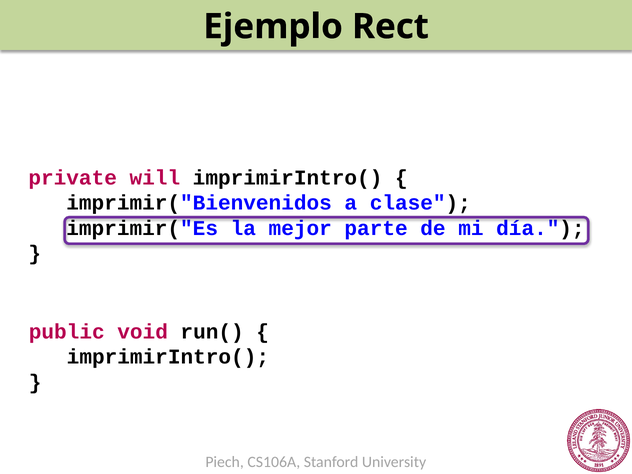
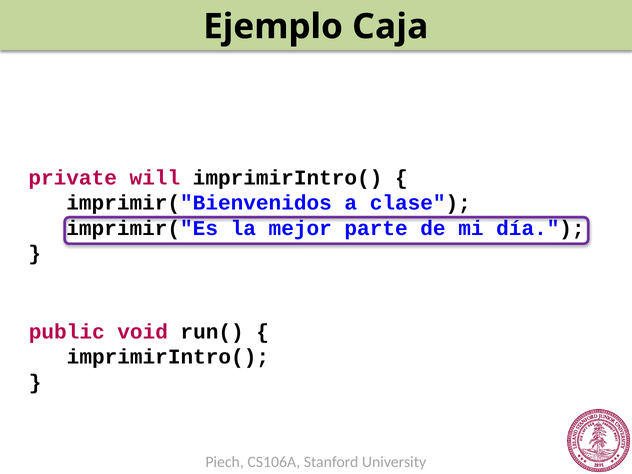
Rect: Rect -> Caja (390, 27)
